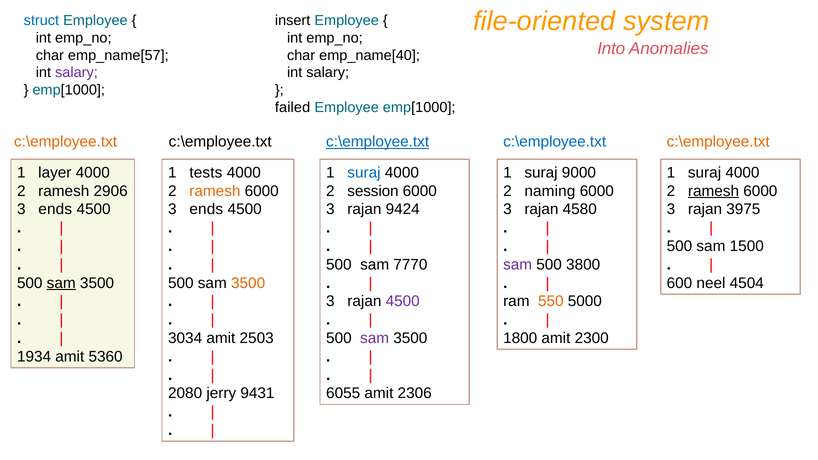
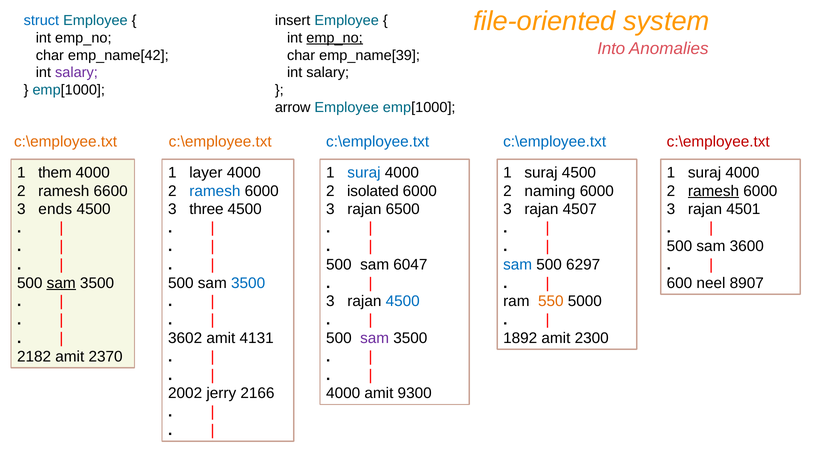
emp_no underline: none -> present (335, 38)
emp_name[57: emp_name[57 -> emp_name[42 (118, 55)
emp_name[40: emp_name[40 -> emp_name[39 (370, 55)
failed: failed -> arrow (293, 107)
c:\employee.txt colour: black -> orange (220, 142)
c:\employee.txt underline: present -> none (378, 142)
c:\employee.txt colour: orange -> red (718, 142)
layer: layer -> them (55, 173)
tests: tests -> layer (206, 173)
suraj 9000: 9000 -> 4500 (579, 173)
2906: 2906 -> 6600 (111, 191)
ramesh colour: orange -> blue (215, 191)
session: session -> isolated (373, 191)
ends: ends -> three (206, 209)
9424: 9424 -> 6500 (403, 209)
4580: 4580 -> 4507 (580, 209)
3975: 3975 -> 4501 (743, 209)
1500: 1500 -> 3600 (747, 246)
7770: 7770 -> 6047 (410, 265)
sam colour: purple -> blue (518, 265)
3800: 3800 -> 6297 (583, 265)
3500 colour: orange -> blue (248, 283)
4504: 4504 -> 8907 (747, 283)
4500 colour: purple -> blue (403, 302)
3034: 3034 -> 3602 (185, 338)
2503: 2503 -> 4131 (257, 338)
1800: 1800 -> 1892 (520, 338)
1934: 1934 -> 2182 (34, 357)
5360: 5360 -> 2370 (106, 357)
2080: 2080 -> 2002 (185, 394)
9431: 9431 -> 2166 (257, 394)
6055: 6055 -> 4000 (343, 394)
2306: 2306 -> 9300 (415, 394)
